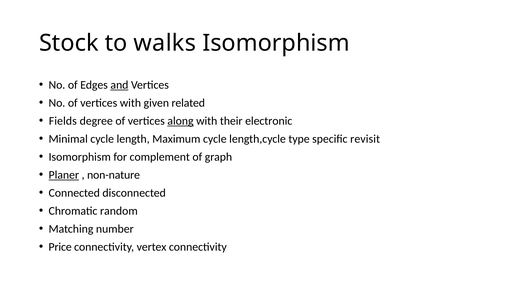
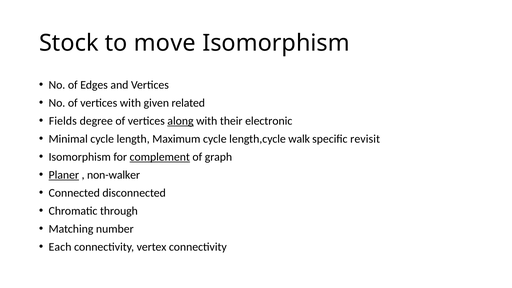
walks: walks -> move (165, 43)
and underline: present -> none (119, 85)
type: type -> walk (299, 139)
complement underline: none -> present (160, 157)
non-nature: non-nature -> non-walker (114, 175)
random: random -> through (119, 211)
Price: Price -> Each (60, 247)
